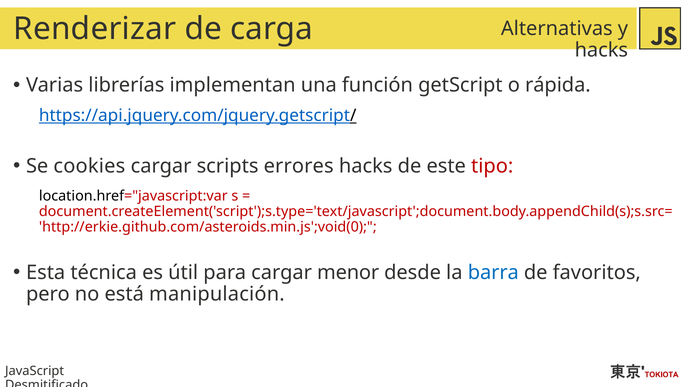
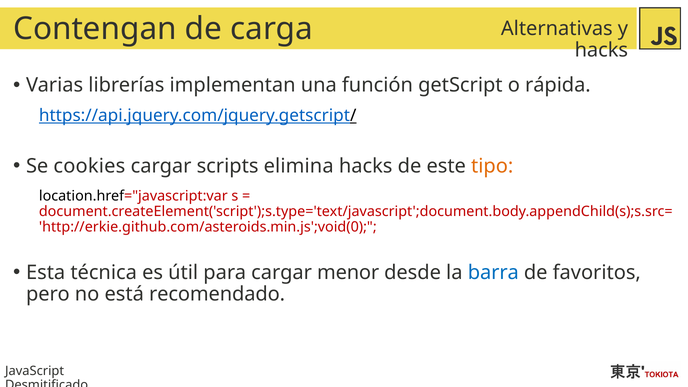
Renderizar: Renderizar -> Contengan (95, 29)
errores: errores -> elimina (299, 166)
tipo colour: red -> orange (492, 166)
manipulación: manipulación -> recomendado (217, 294)
